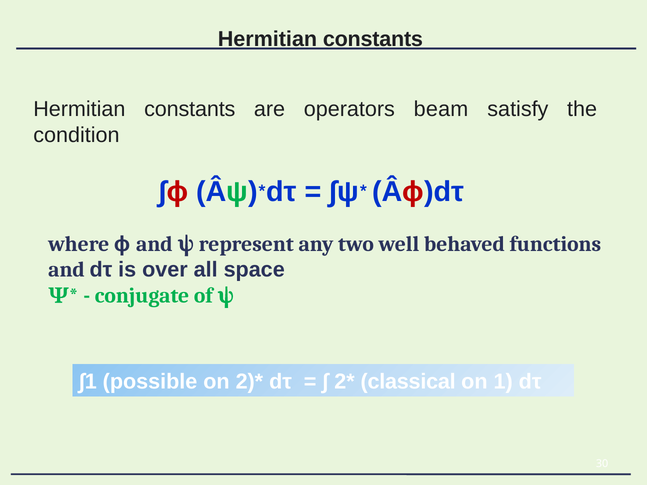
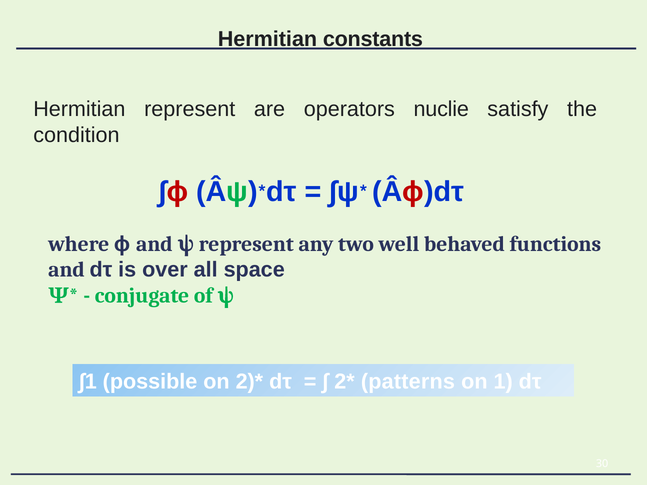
constants: constants -> represent (190, 109)
beam: beam -> nuclie (441, 109)
classical: classical -> patterns (408, 382)
